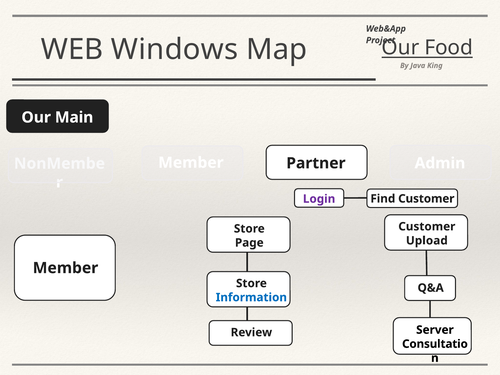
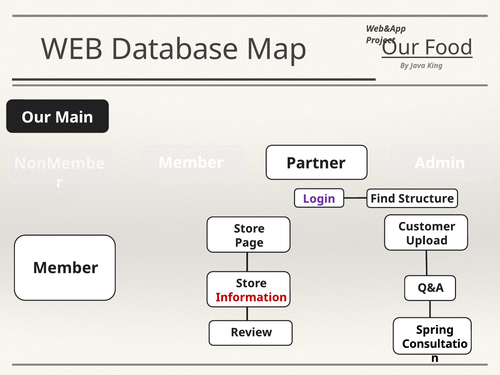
Windows: Windows -> Database (175, 50)
Find Customer: Customer -> Structure (426, 199)
Information colour: blue -> red (251, 297)
Server: Server -> Spring (435, 330)
